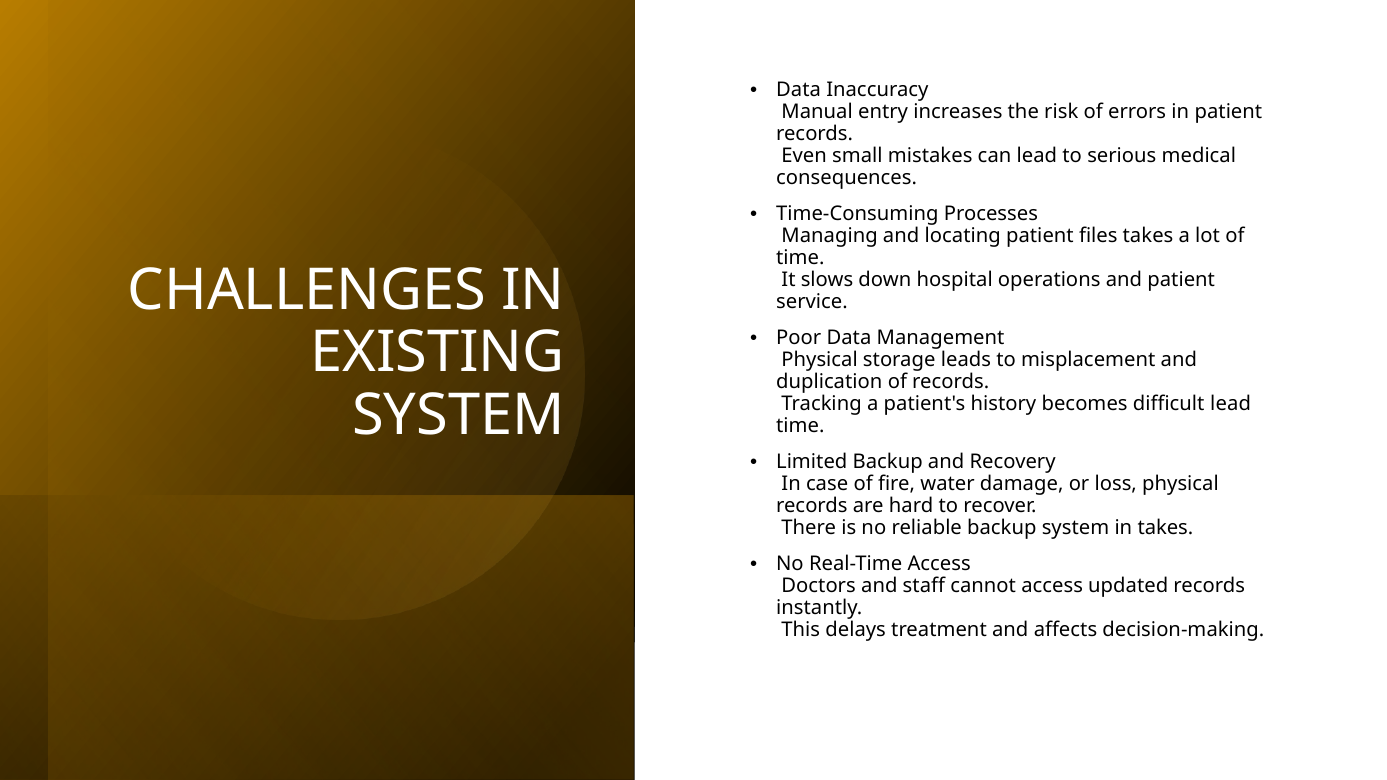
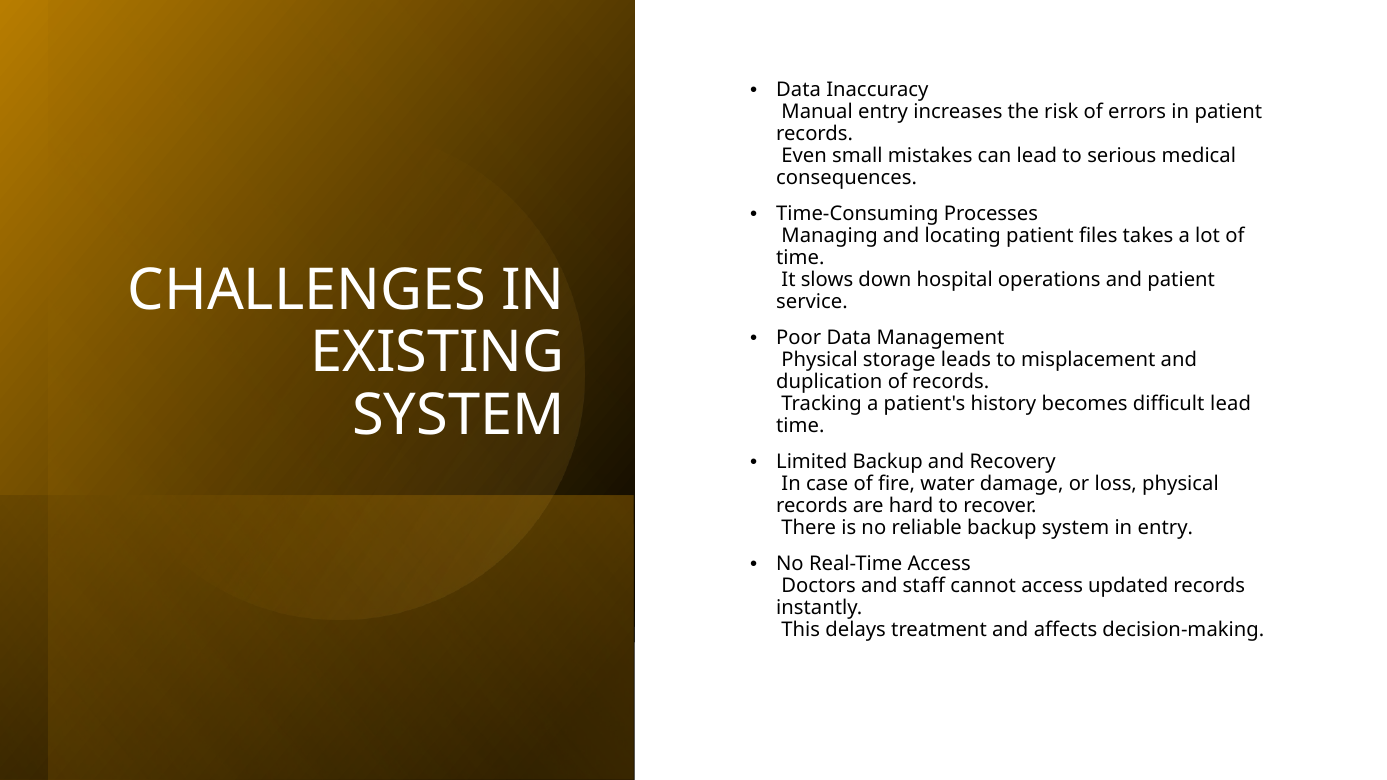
in takes: takes -> entry (1165, 528)
